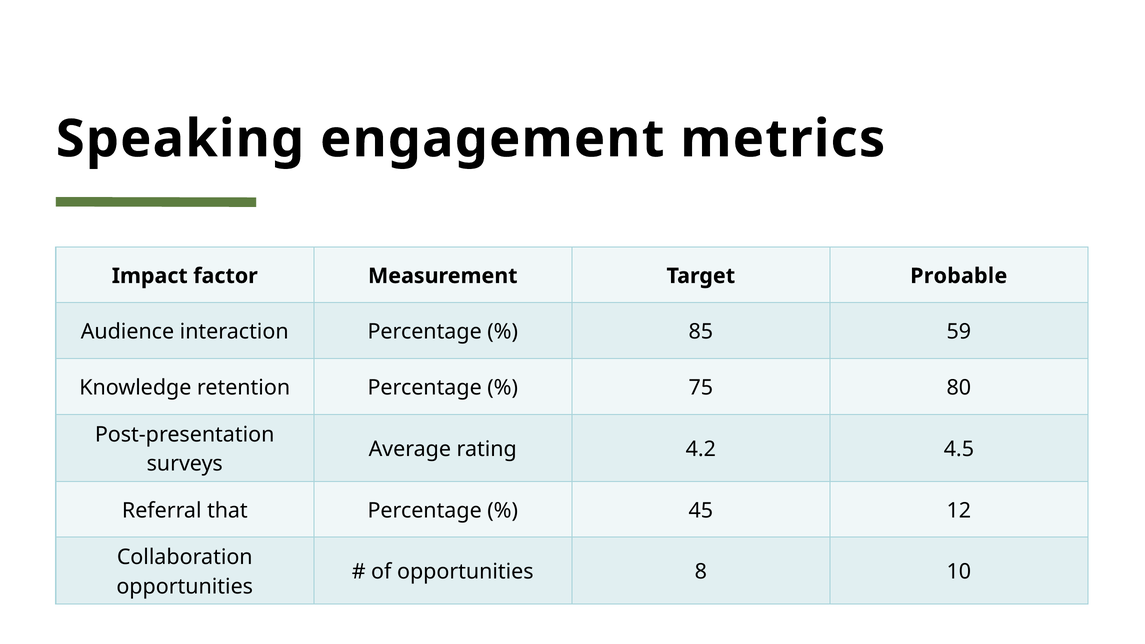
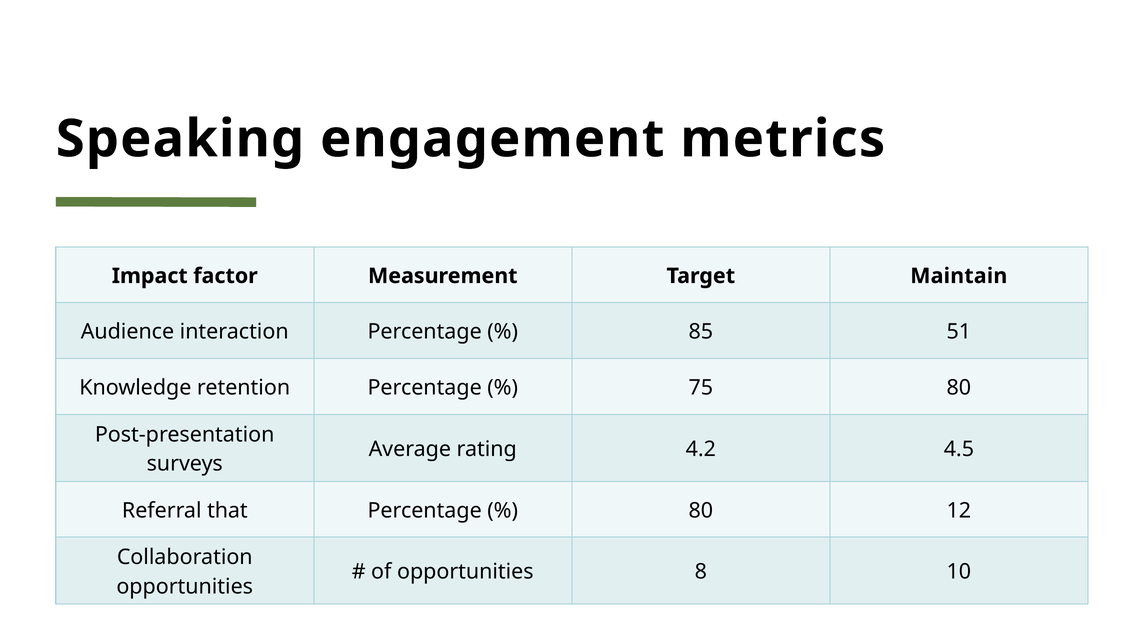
Probable: Probable -> Maintain (959, 276)
59: 59 -> 51 (959, 332)
45: 45 -> 80 (701, 510)
